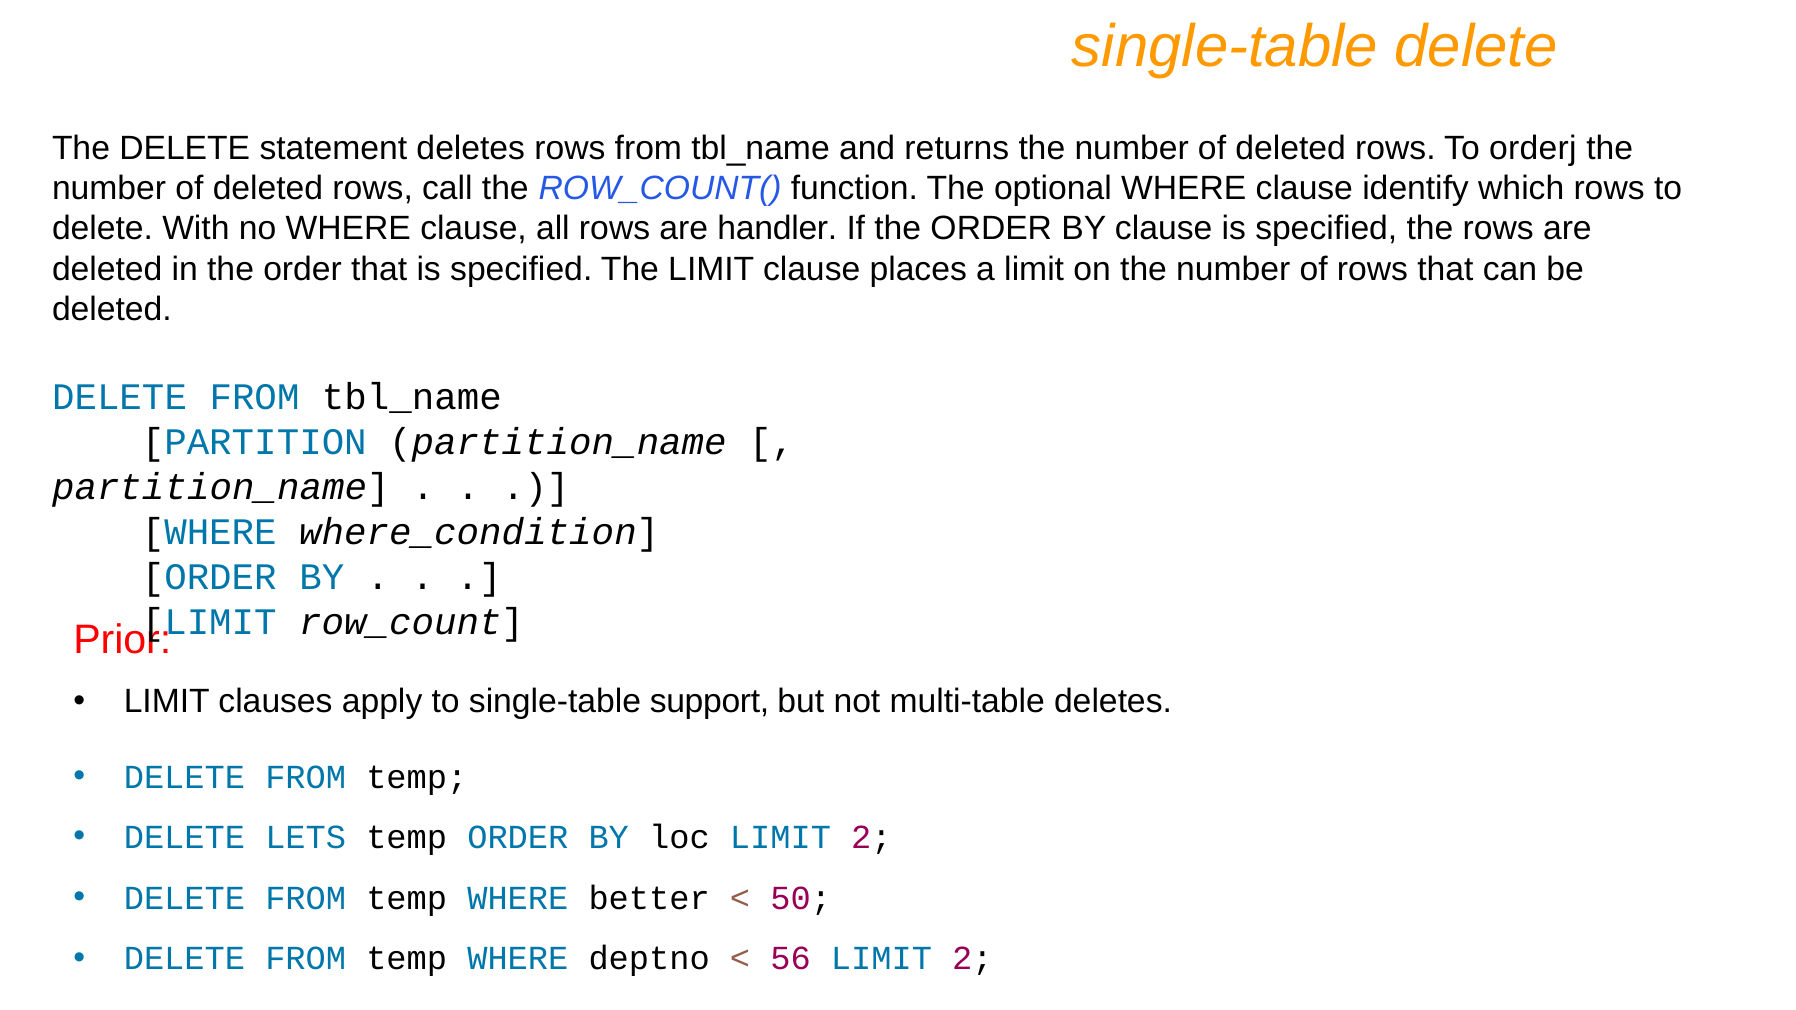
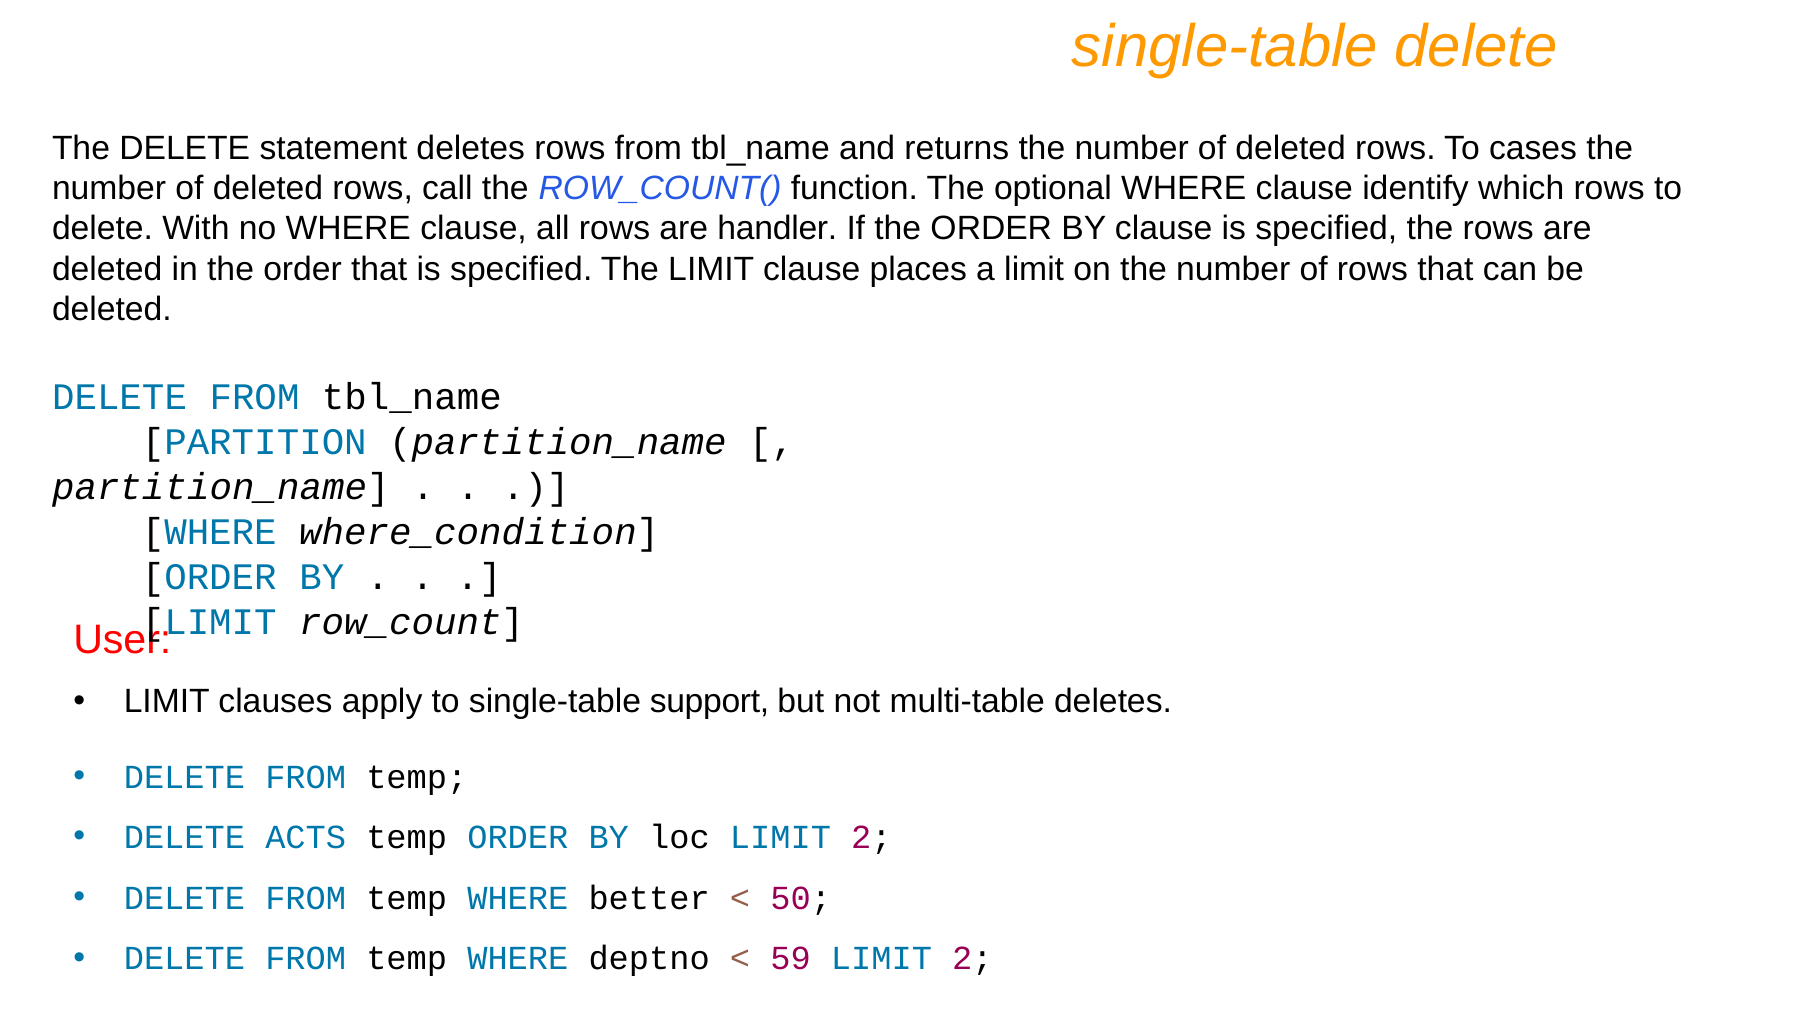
orderj: orderj -> cases (1533, 148)
Prior: Prior -> User (122, 640)
LETS: LETS -> ACTS (306, 838)
56: 56 -> 59 (791, 959)
